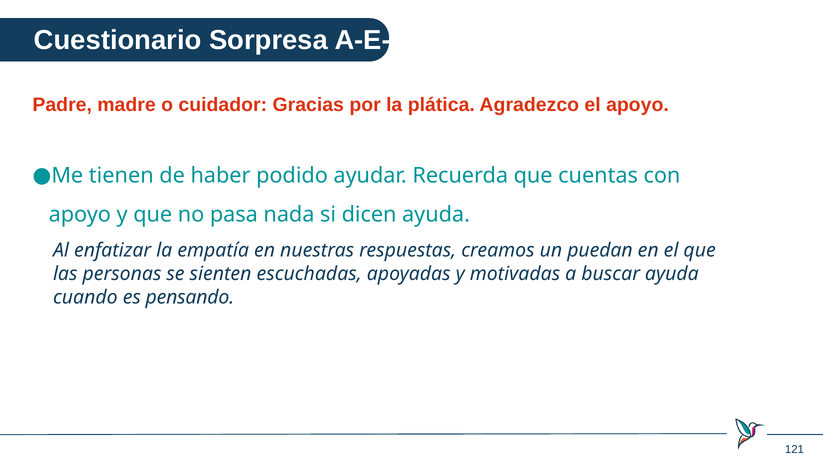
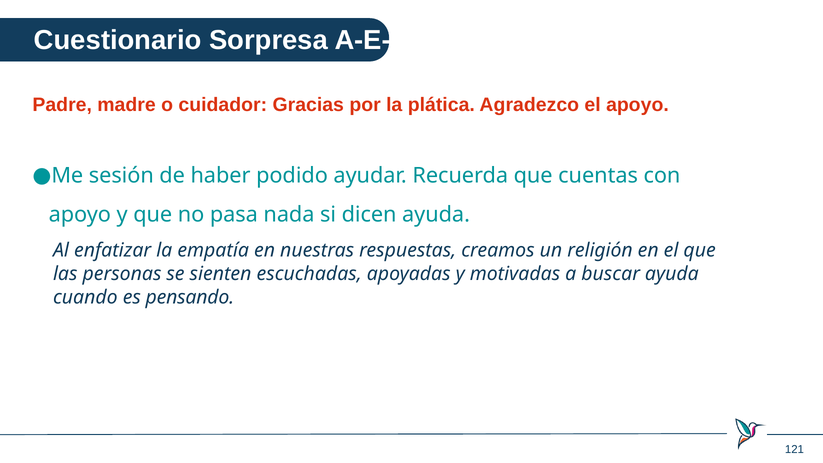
tienen: tienen -> sesión (121, 175)
puedan: puedan -> religión (600, 250)
